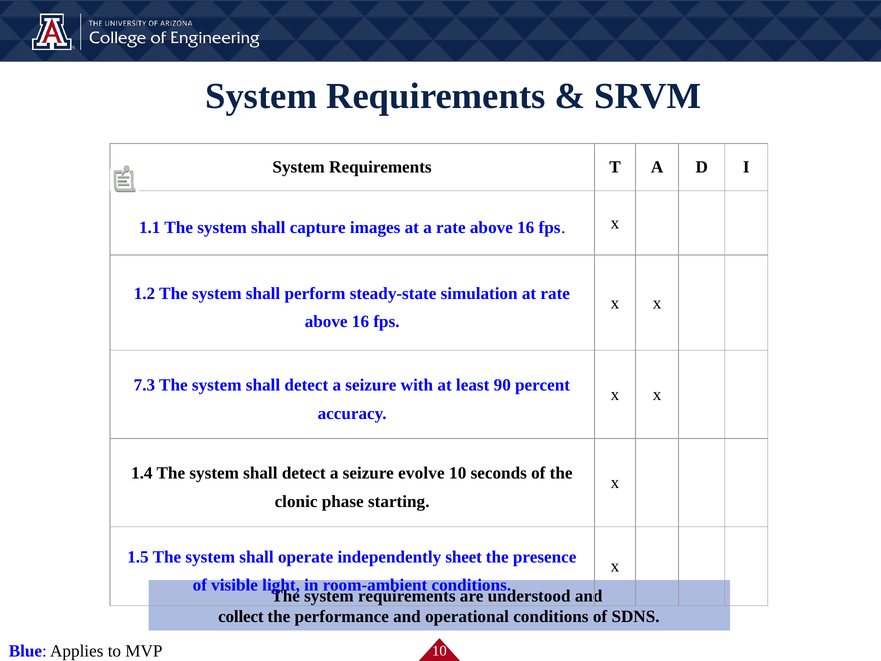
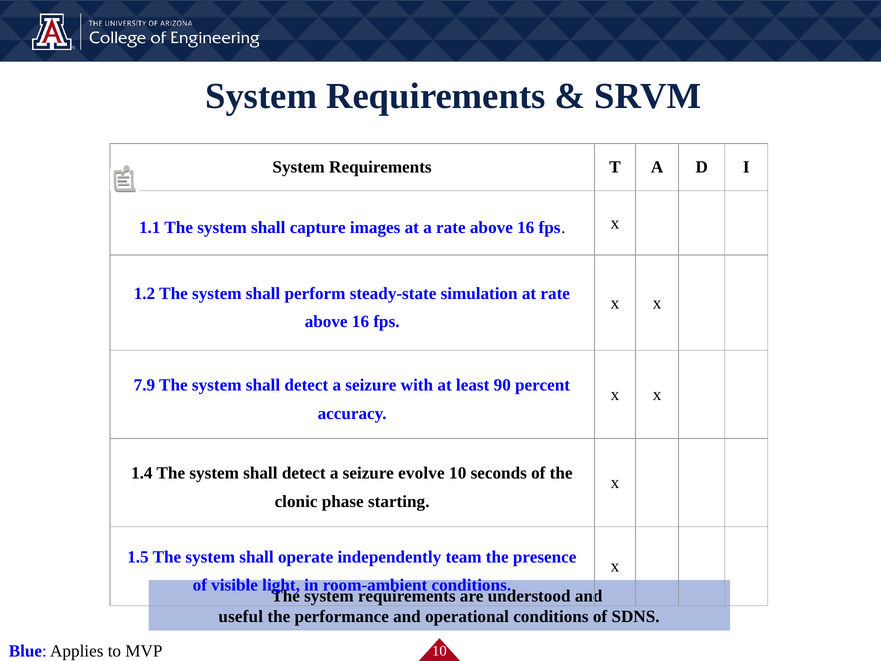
7.3: 7.3 -> 7.9 (144, 385)
sheet: sheet -> team (464, 557)
collect: collect -> useful (241, 616)
